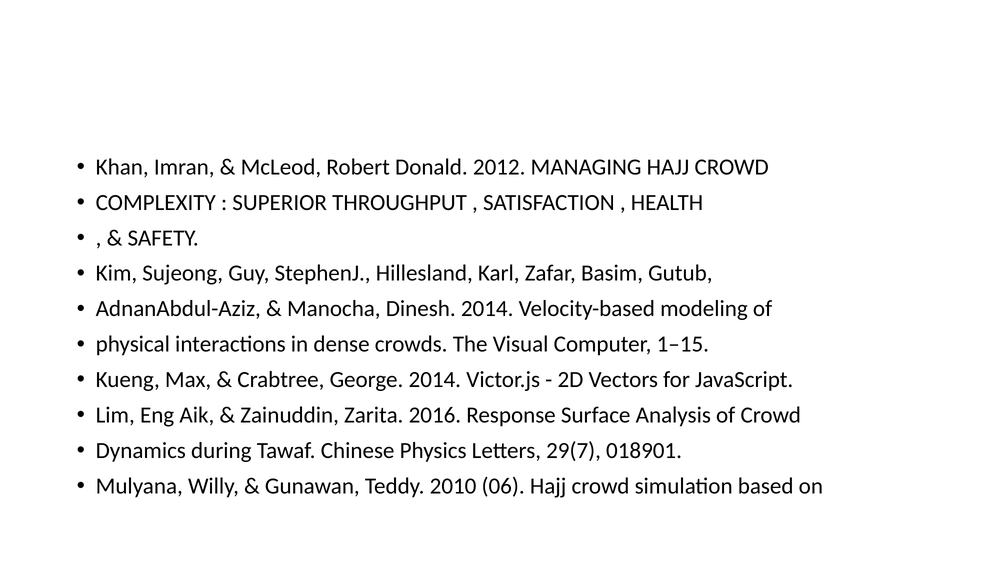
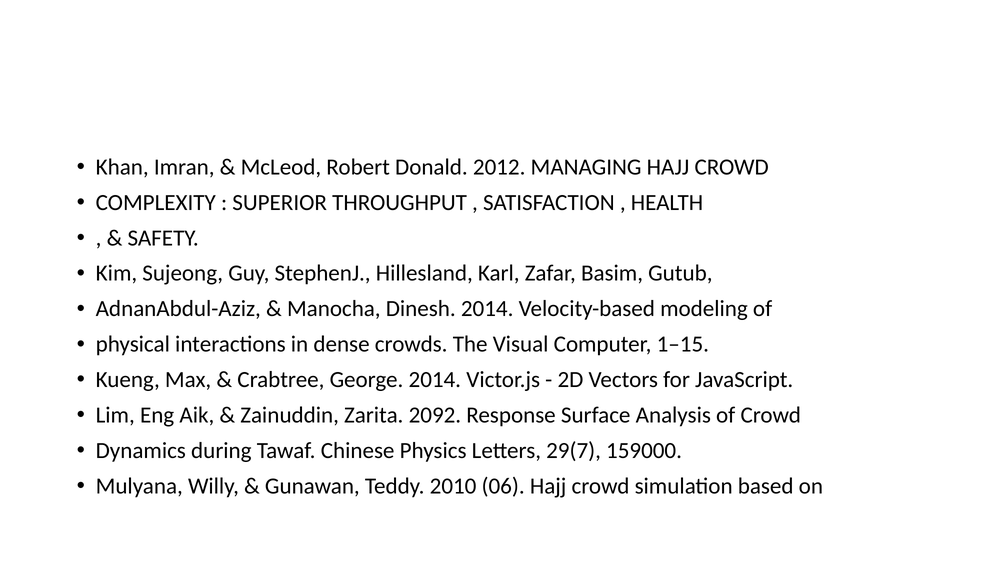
2016: 2016 -> 2092 (435, 415)
018901: 018901 -> 159000 (644, 451)
